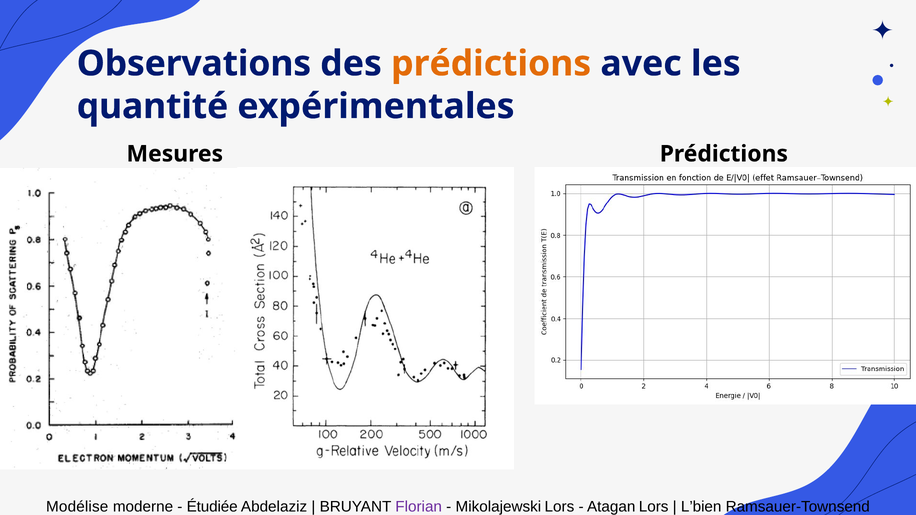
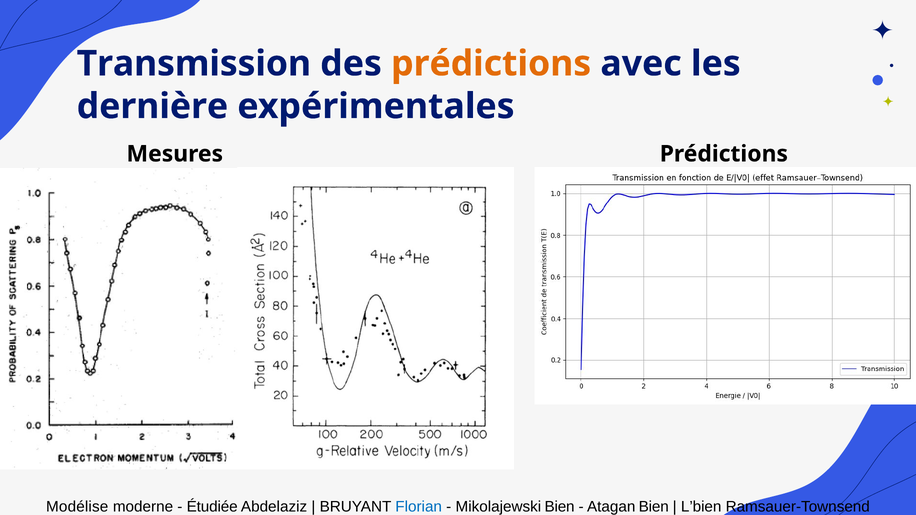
Observations: Observations -> Transmission (194, 64)
quantité: quantité -> dernière (152, 106)
Florian colour: purple -> blue (419, 507)
Mikolajewski Lors: Lors -> Bien (560, 507)
Atagan Lors: Lors -> Bien (654, 507)
